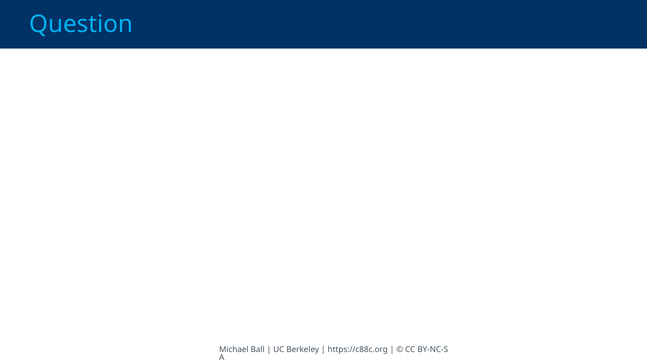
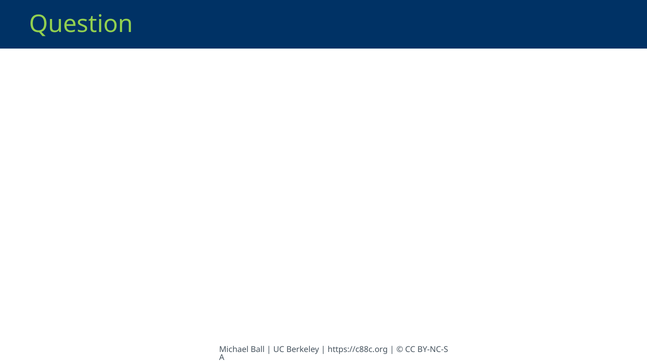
Question colour: light blue -> light green (81, 24)
